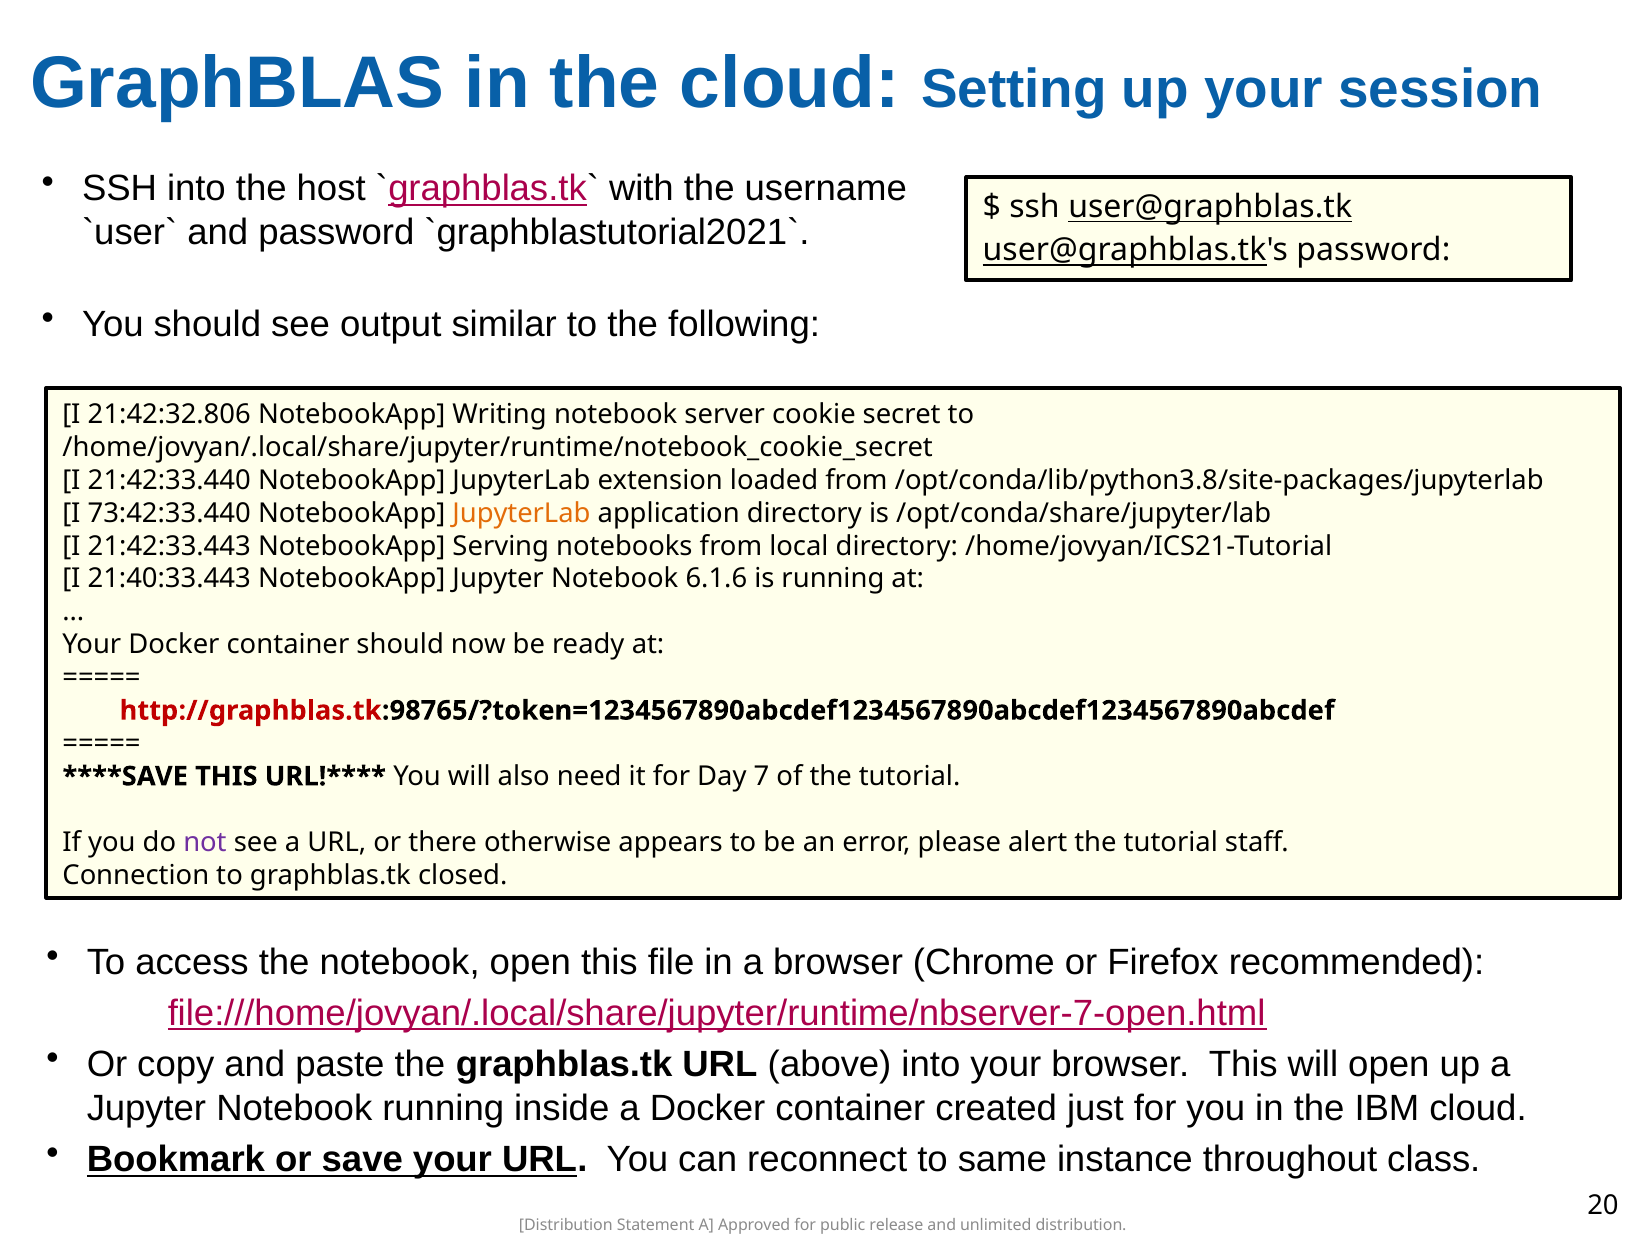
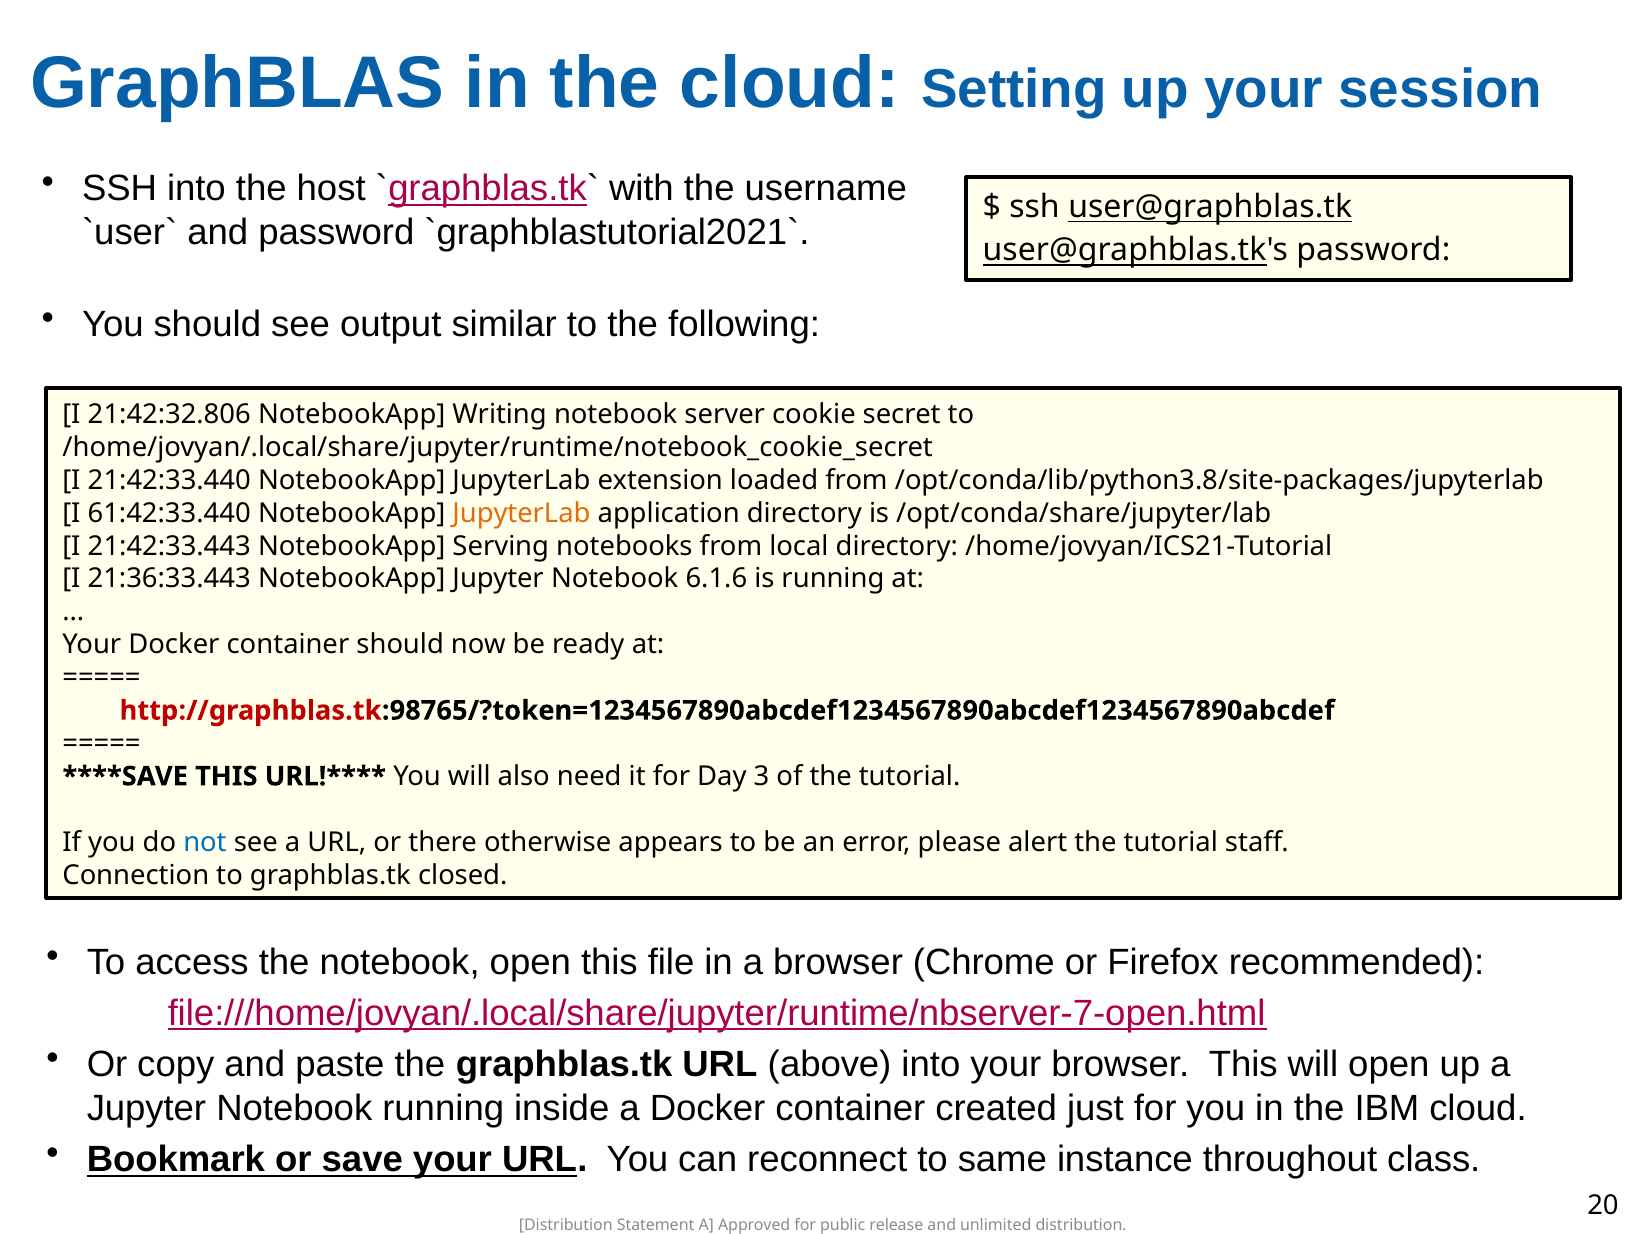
73:42:33.440: 73:42:33.440 -> 61:42:33.440 (169, 513)
21:40:33.443: 21:40:33.443 -> 21:36:33.443 (169, 579)
7: 7 -> 3 (761, 777)
not colour: purple -> blue (205, 843)
